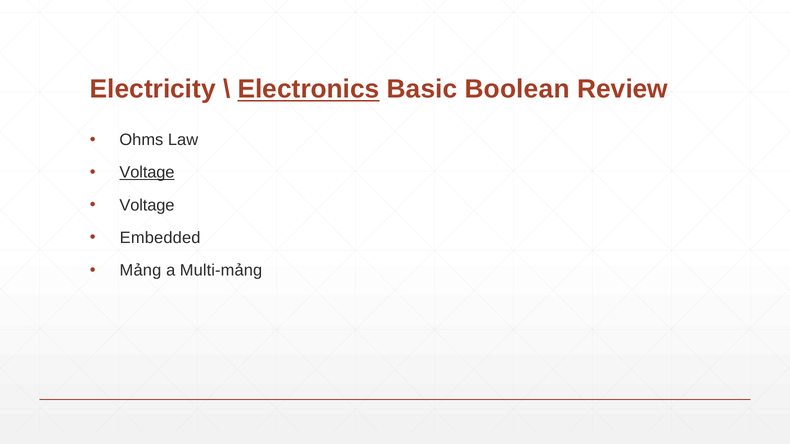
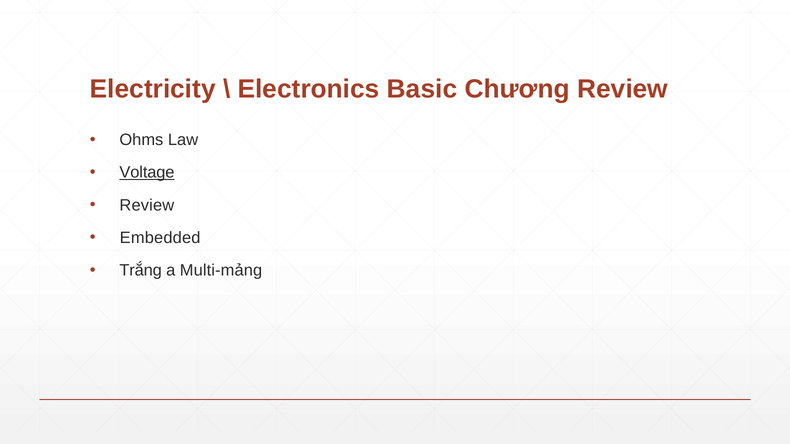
Electronics underline: present -> none (309, 89)
Boolean: Boolean -> Chương (517, 89)
Voltage: Voltage -> Review (147, 205)
Mảng: Mảng -> Trắng (141, 270)
